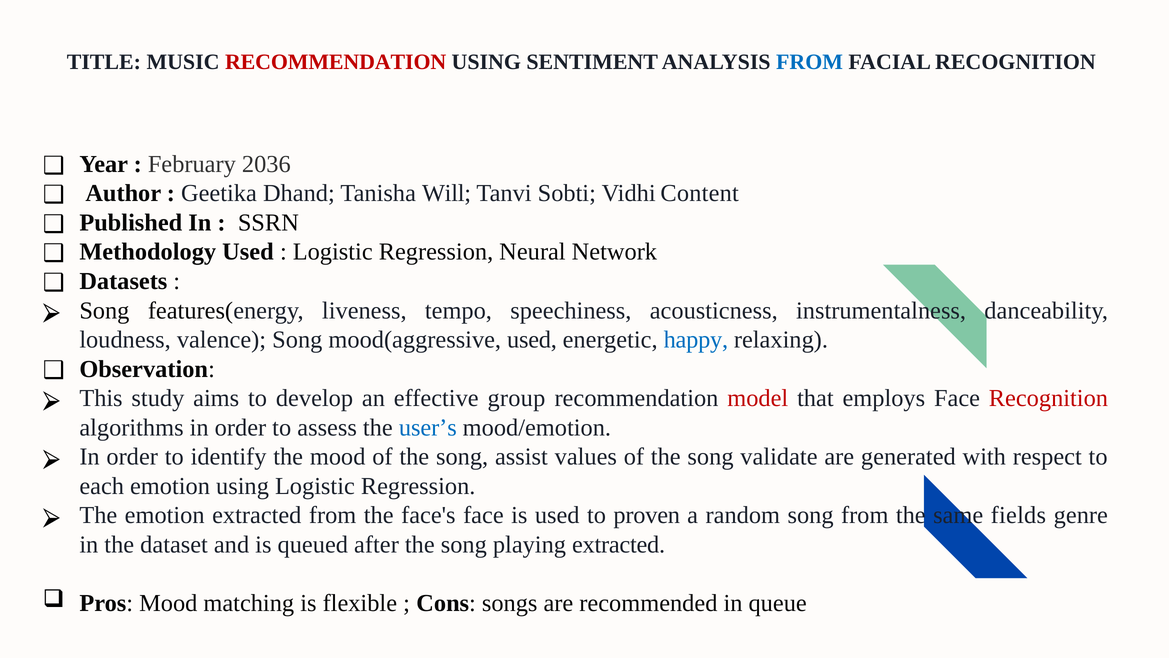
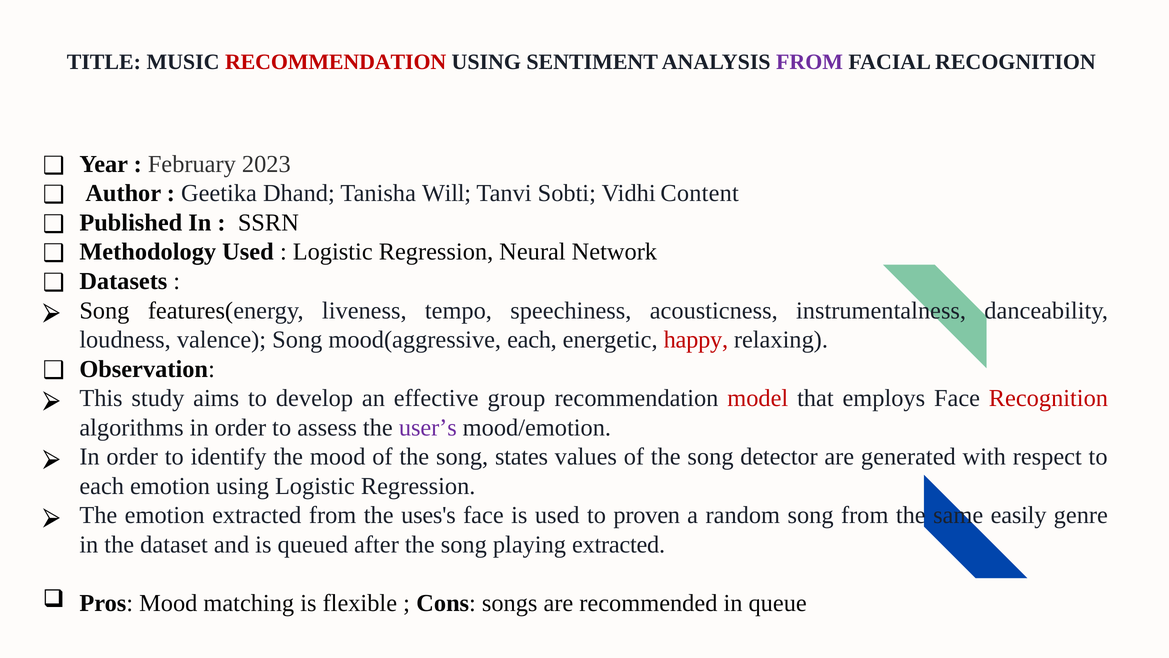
FROM colour: blue -> purple (810, 62)
2036: 2036 -> 2023 (266, 164)
mood(aggressive used: used -> each (532, 339)
happy colour: blue -> red (696, 339)
user’s colour: blue -> purple (428, 427)
assist: assist -> states (522, 456)
validate: validate -> detector (779, 456)
face's: face's -> uses's (429, 515)
fields: fields -> easily (1019, 515)
